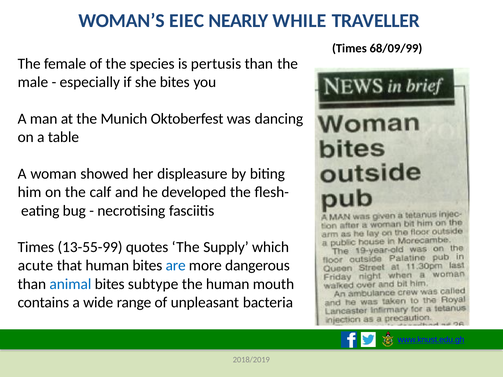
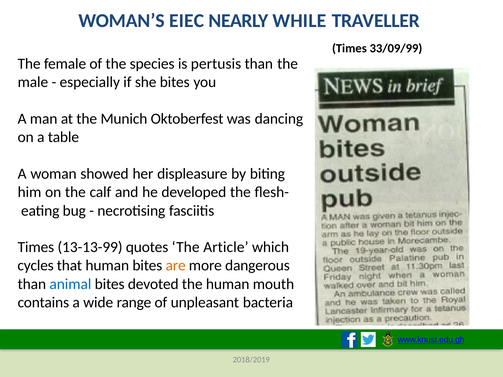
68/09/99: 68/09/99 -> 33/09/99 (396, 49)
13-55-99: 13-55-99 -> 13-13-99 (90, 247)
Supply: Supply -> Article (226, 247)
acute: acute -> cycles (36, 266)
are colour: blue -> orange (176, 266)
subtype: subtype -> devoted (153, 284)
